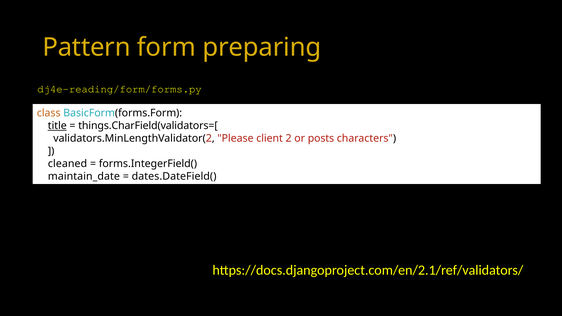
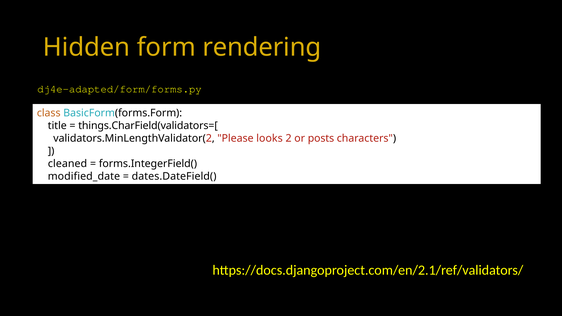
Pattern: Pattern -> Hidden (86, 47)
preparing: preparing -> rendering (262, 47)
dj4e-reading/form/forms.py: dj4e-reading/form/forms.py -> dj4e-adapted/form/forms.py (120, 89)
title underline: present -> none (57, 126)
client: client -> looks (269, 138)
maintain_date: maintain_date -> modified_date (84, 176)
